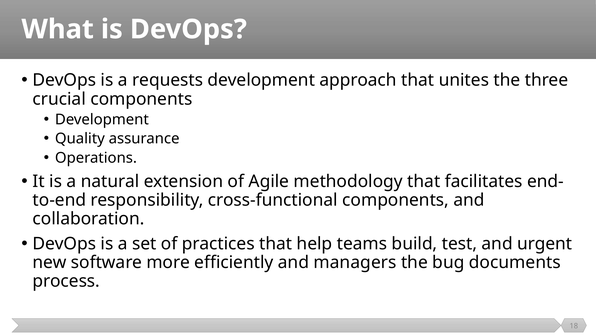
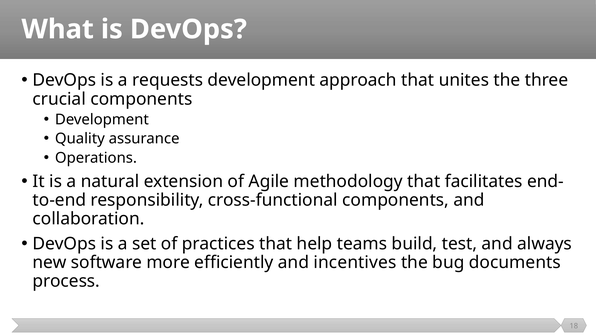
urgent: urgent -> always (545, 244)
managers: managers -> incentives (355, 263)
